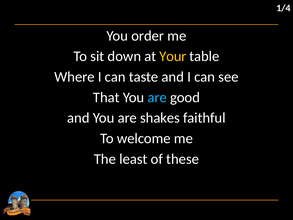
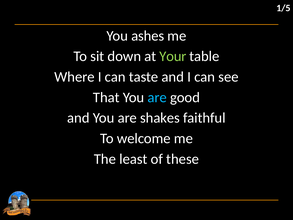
1/4: 1/4 -> 1/5 (283, 8)
order: order -> ashes (148, 36)
Your colour: yellow -> light green (173, 56)
